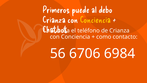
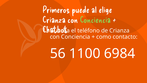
debo: debo -> elige (105, 10)
Conciencia colour: yellow -> light green (95, 20)
6706: 6706 -> 1100 (85, 53)
